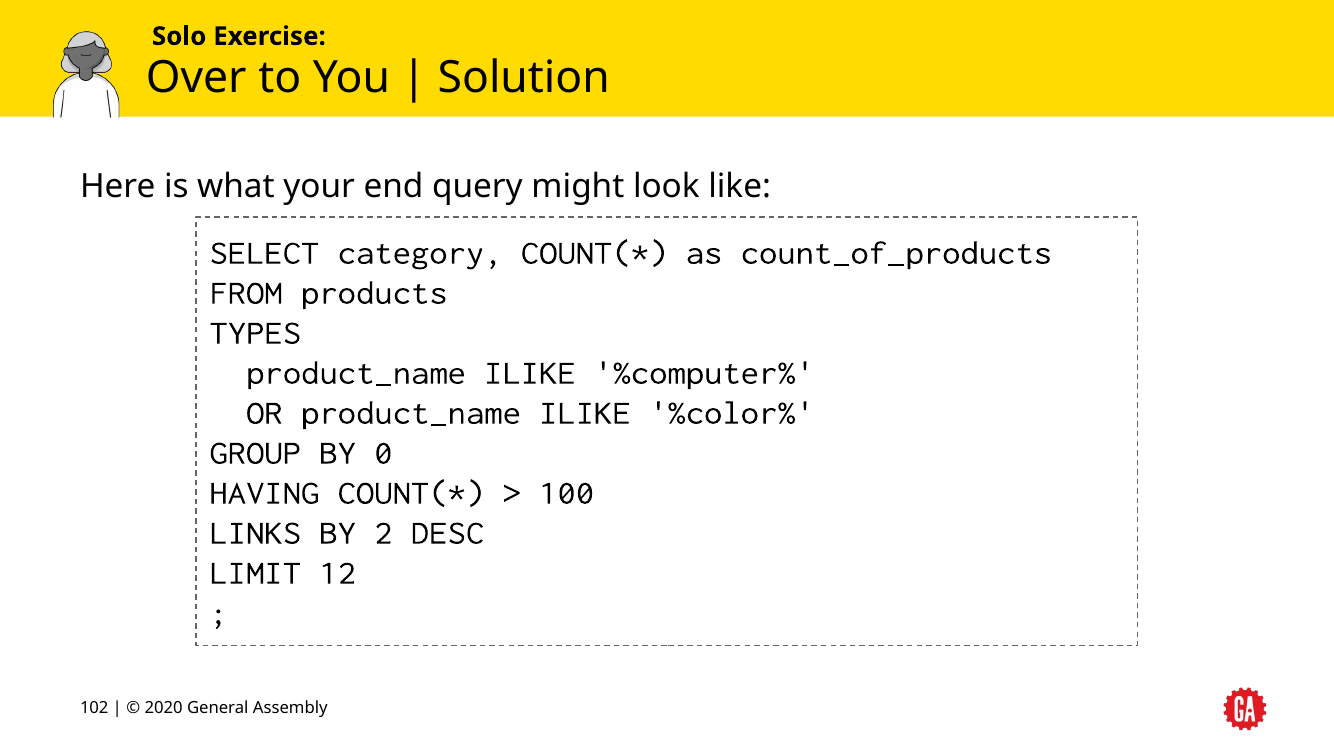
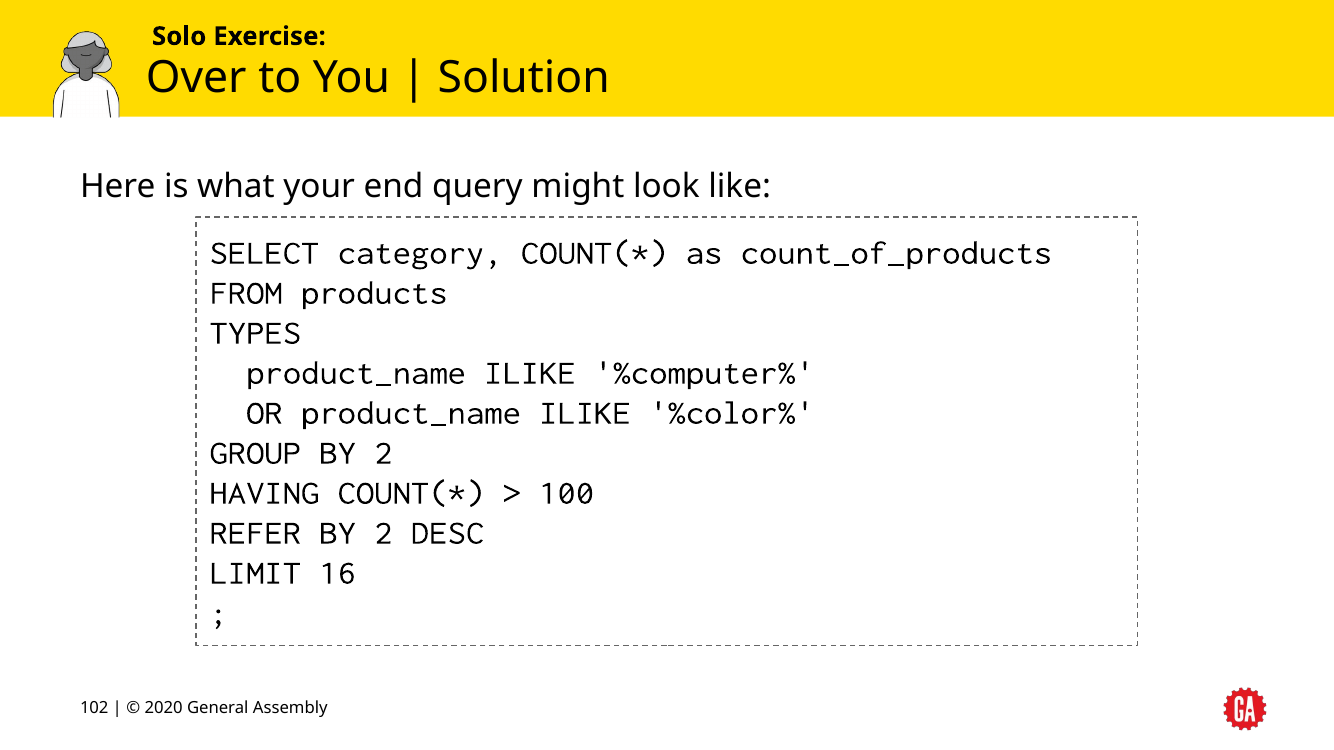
GROUP BY 0: 0 -> 2 (383, 453)
LINKS: LINKS -> REFER (255, 533)
12: 12 -> 16 (338, 573)
